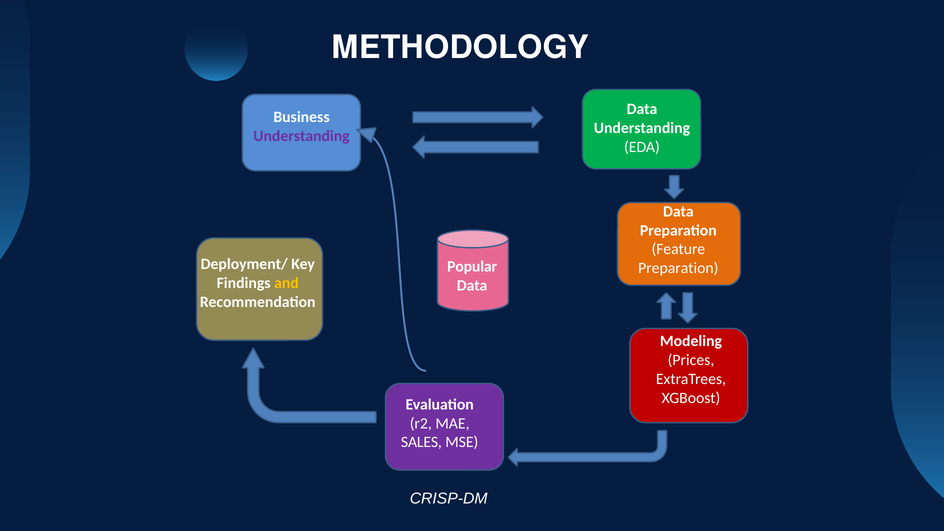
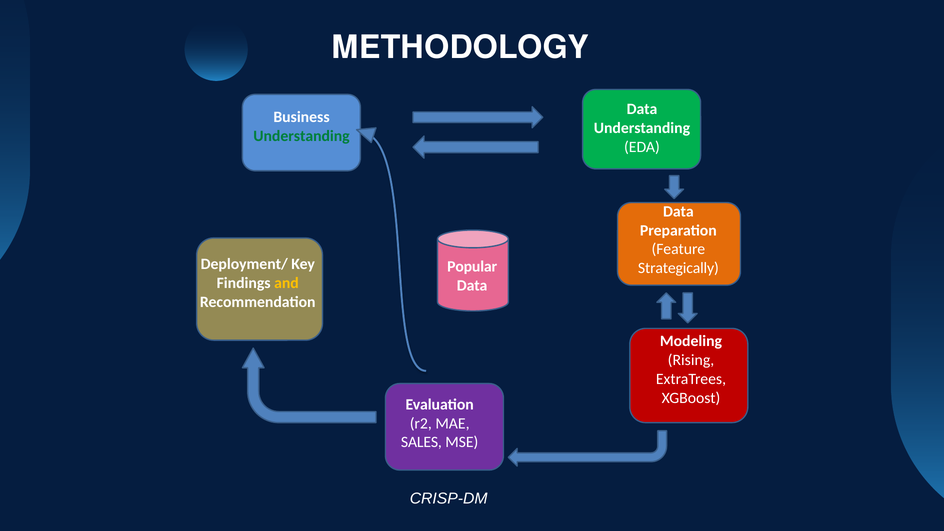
Understanding colour: purple -> green (302, 136)
Preparation: Preparation -> Strategically (678, 268)
Prices: Prices -> Rising (691, 360)
